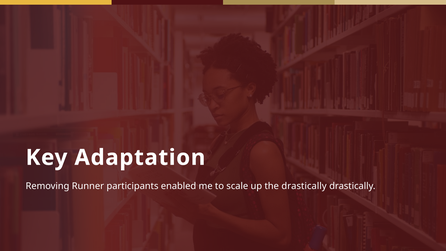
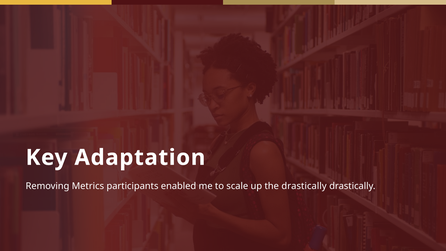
Runner: Runner -> Metrics (88, 186)
